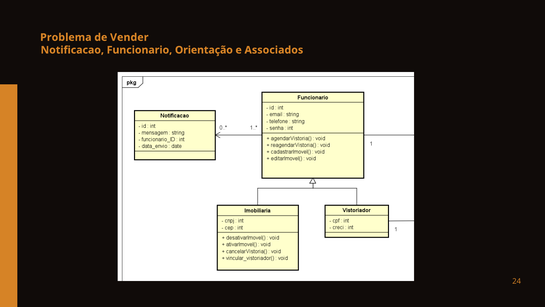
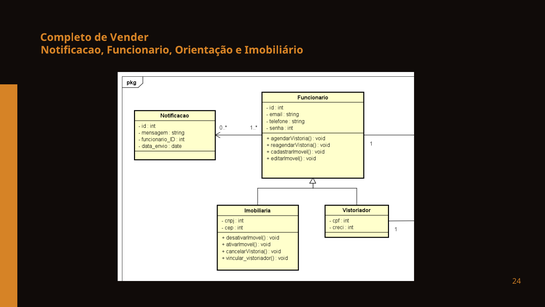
Problema: Problema -> Completo (66, 37)
Associados: Associados -> Imobiliário (274, 50)
